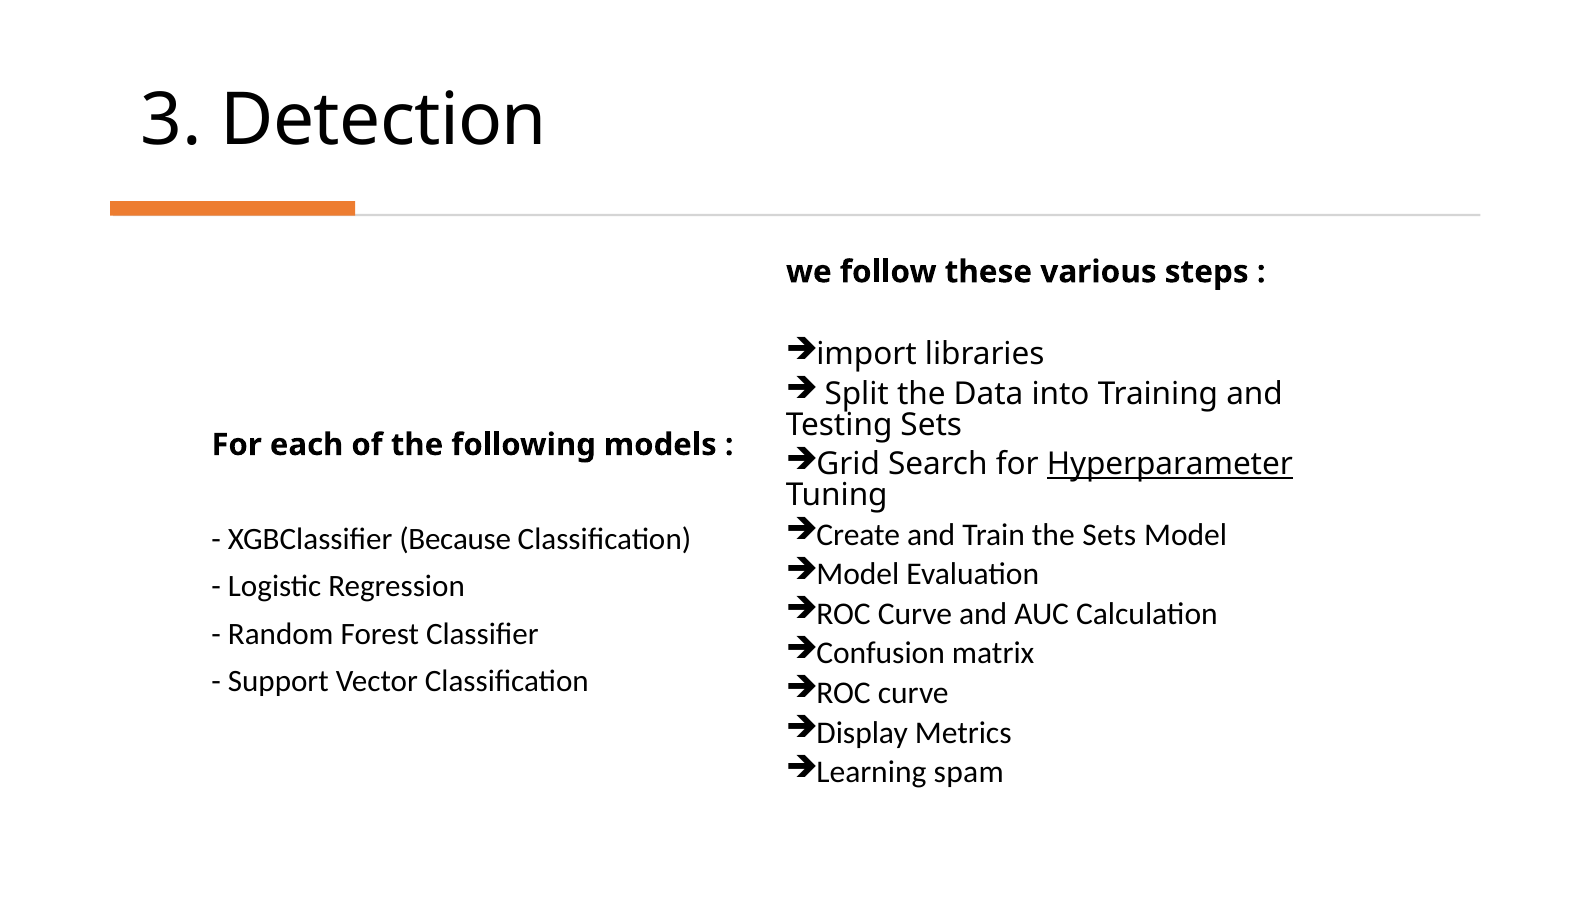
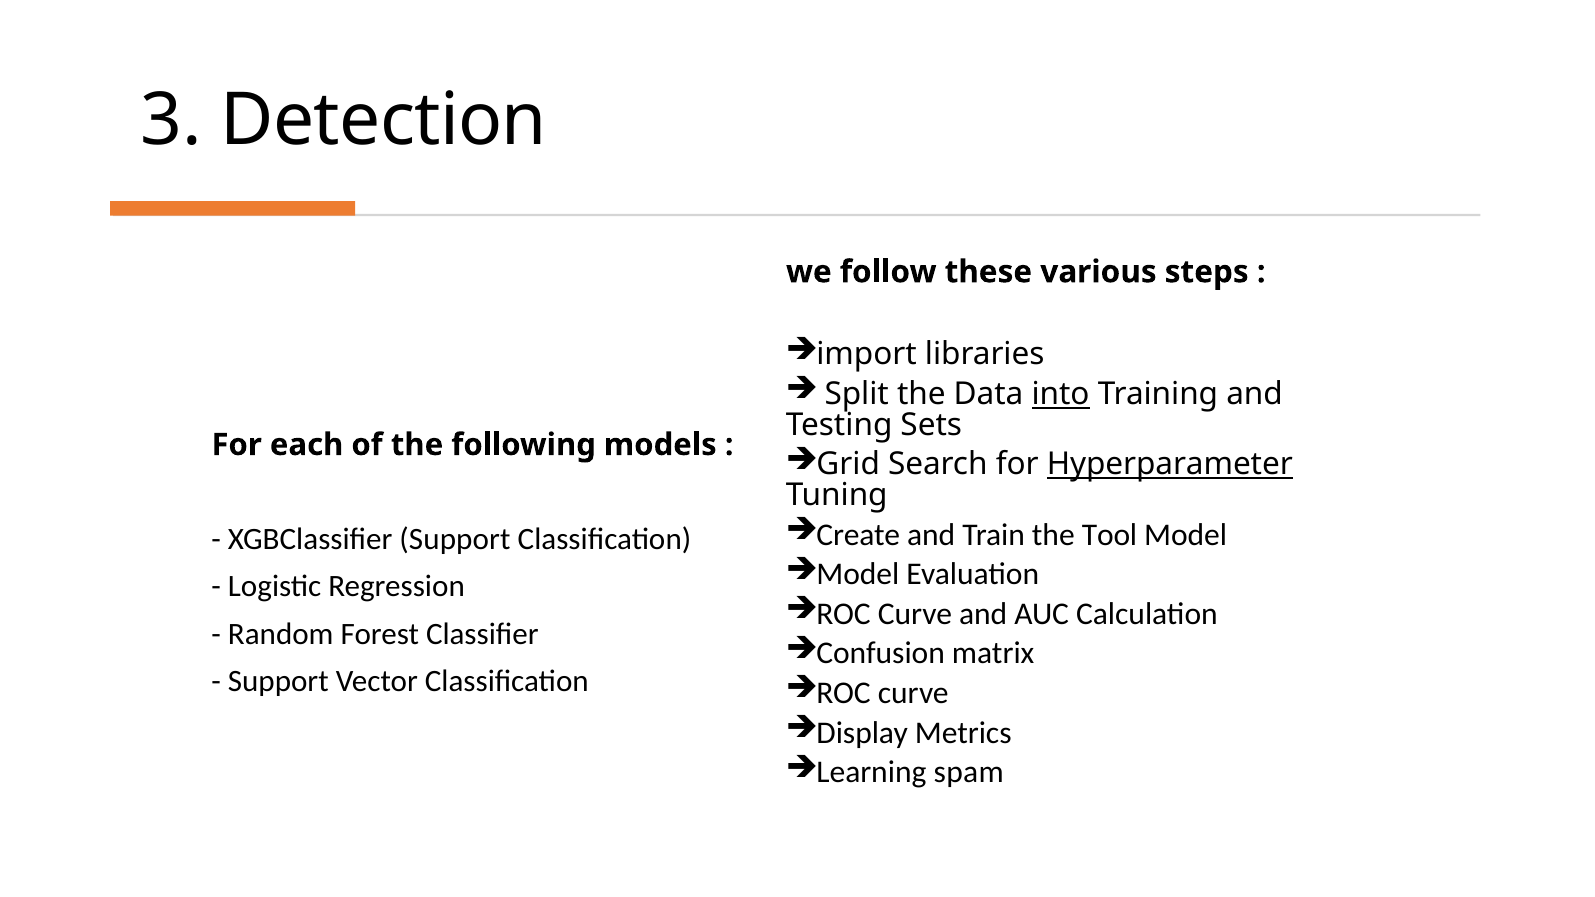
into underline: none -> present (1061, 394)
the Sets: Sets -> Tool (1110, 535)
XGBClassifier Because: Because -> Support (455, 539)
